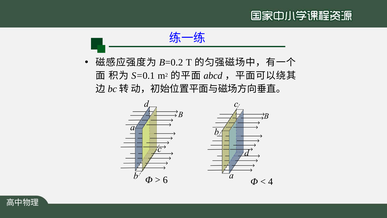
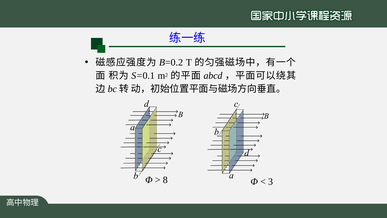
6: 6 -> 8 (165, 180)
4: 4 -> 3 (271, 181)
